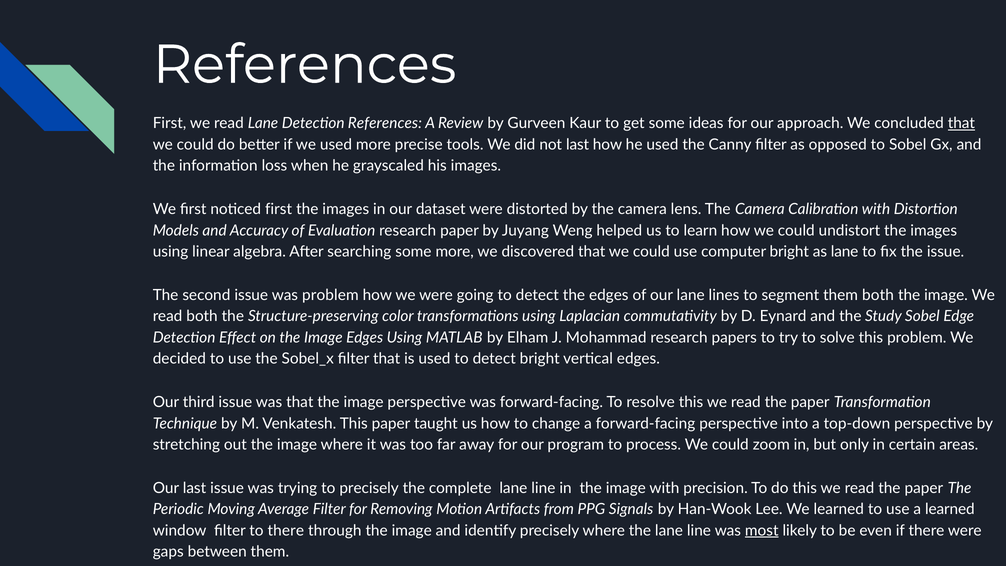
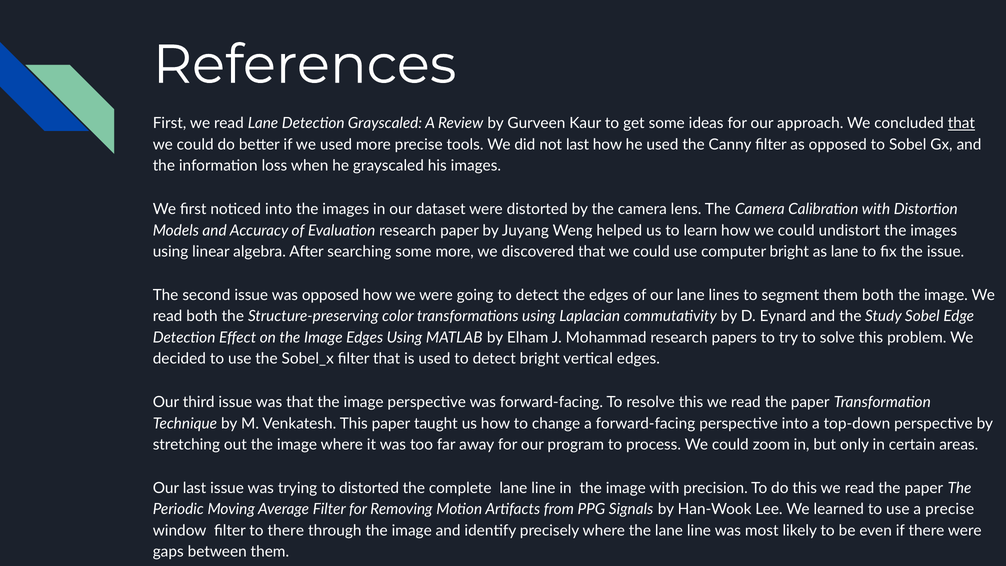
Detection References: References -> Grayscaled (385, 123)
noticed first: first -> into (279, 209)
was problem: problem -> opposed (331, 295)
to precisely: precisely -> distorted (369, 488)
a learned: learned -> precise (950, 509)
most underline: present -> none (762, 530)
